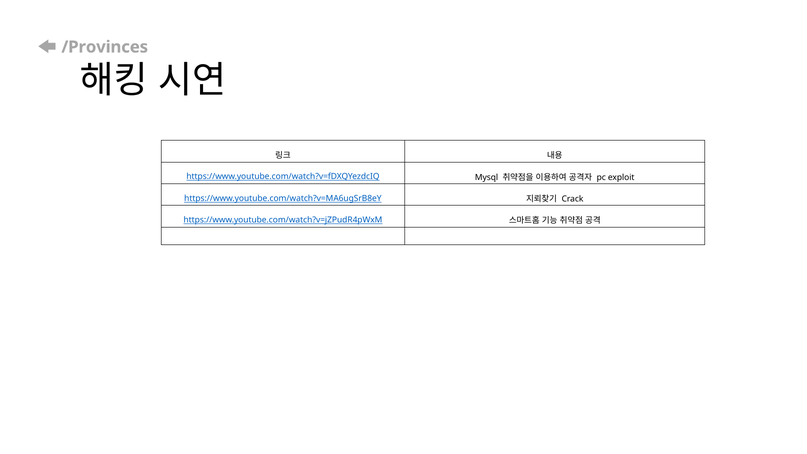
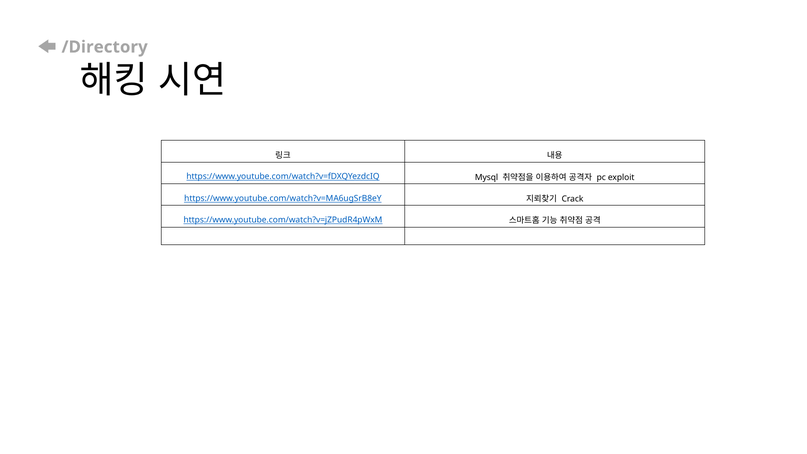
/Provinces: /Provinces -> /Directory (105, 47)
